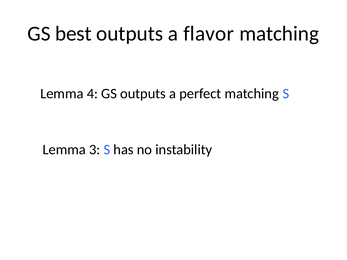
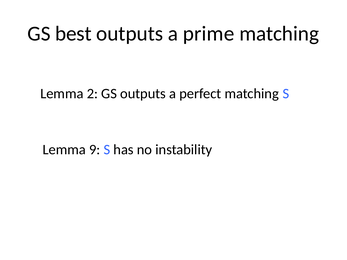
flavor: flavor -> prime (209, 34)
4: 4 -> 2 (92, 94)
3: 3 -> 9 (95, 150)
